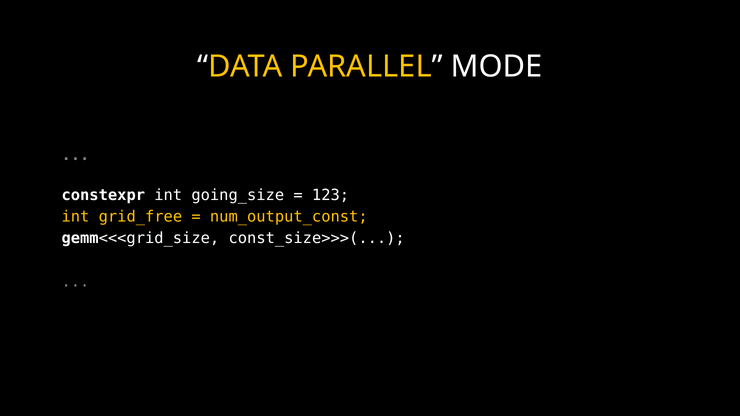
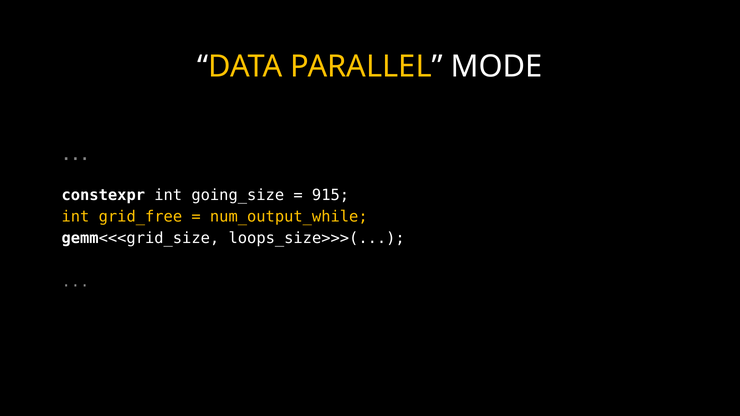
123: 123 -> 915 (331, 195)
num_output_const: num_output_const -> num_output_while (289, 217)
const_size>>>(: const_size>>>( -> loops_size>>>( (317, 238)
